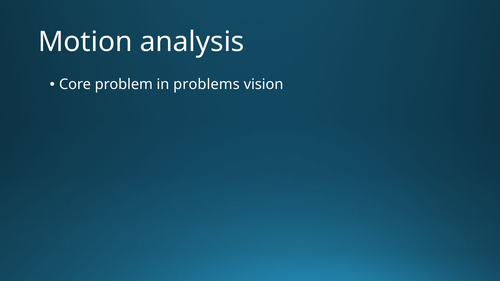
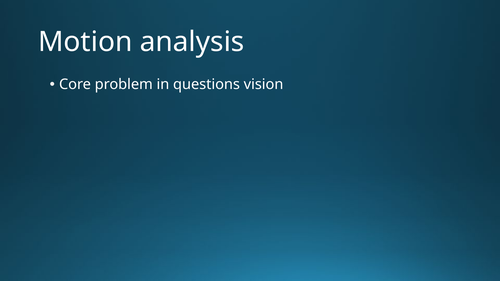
problems: problems -> questions (207, 85)
